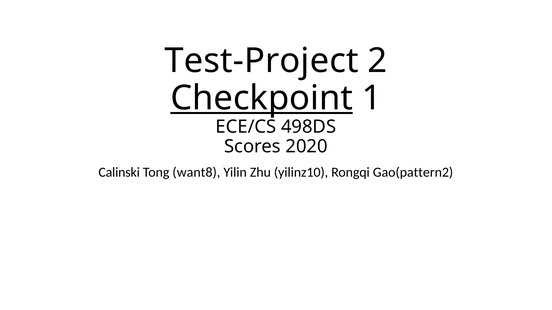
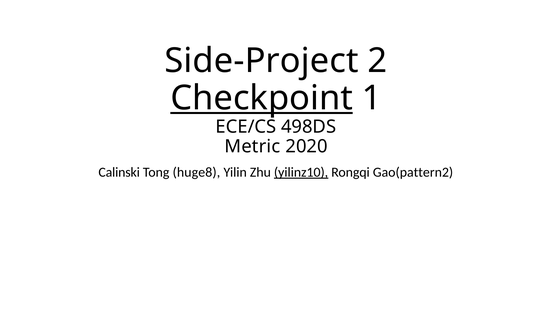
Test-Project: Test-Project -> Side-Project (262, 61)
Scores: Scores -> Metric (252, 147)
want8: want8 -> huge8 (196, 173)
yilinz10 underline: none -> present (301, 173)
